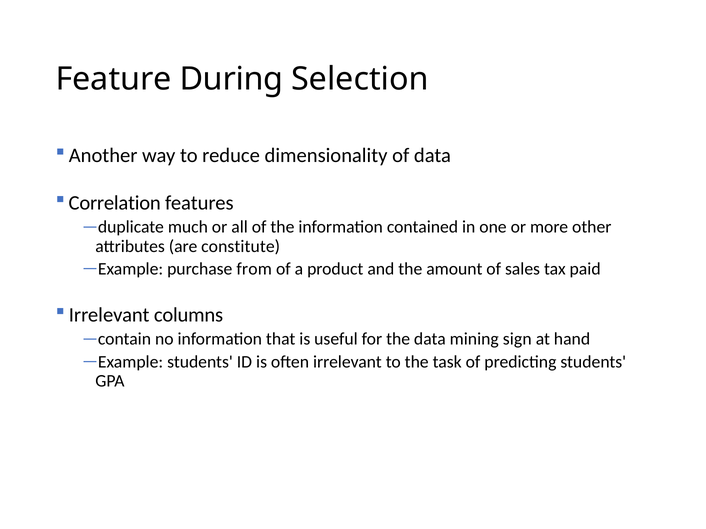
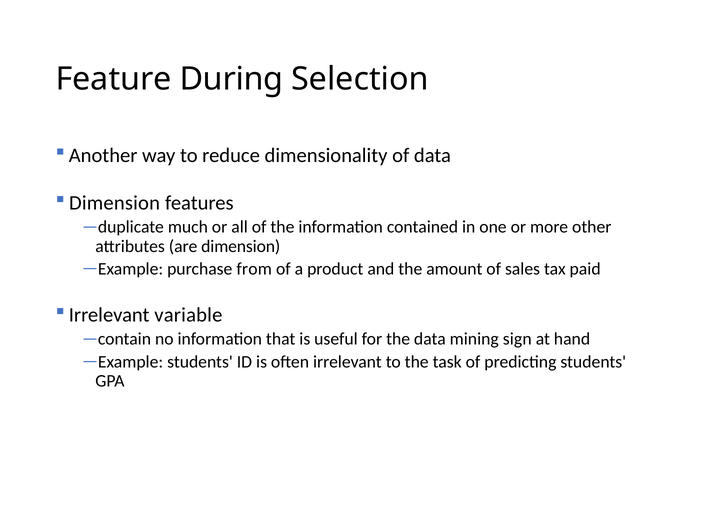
Correlation: Correlation -> Dimension (114, 203)
are constitute: constitute -> dimension (241, 246)
columns: columns -> variable (188, 315)
